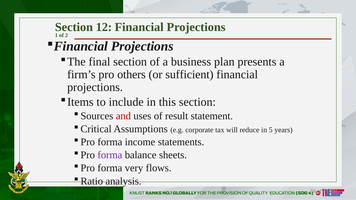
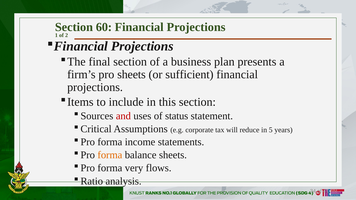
12: 12 -> 60 (104, 27)
pro others: others -> sheets (131, 75)
result: result -> status (177, 116)
forma colour: purple -> orange (110, 155)
